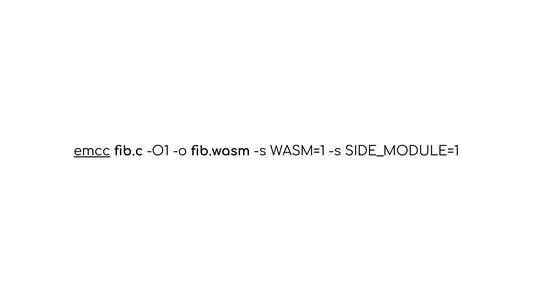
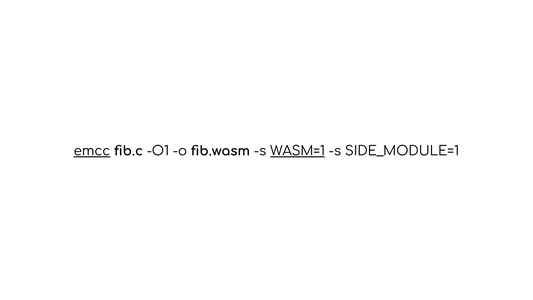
WASM=1 underline: none -> present (298, 151)
